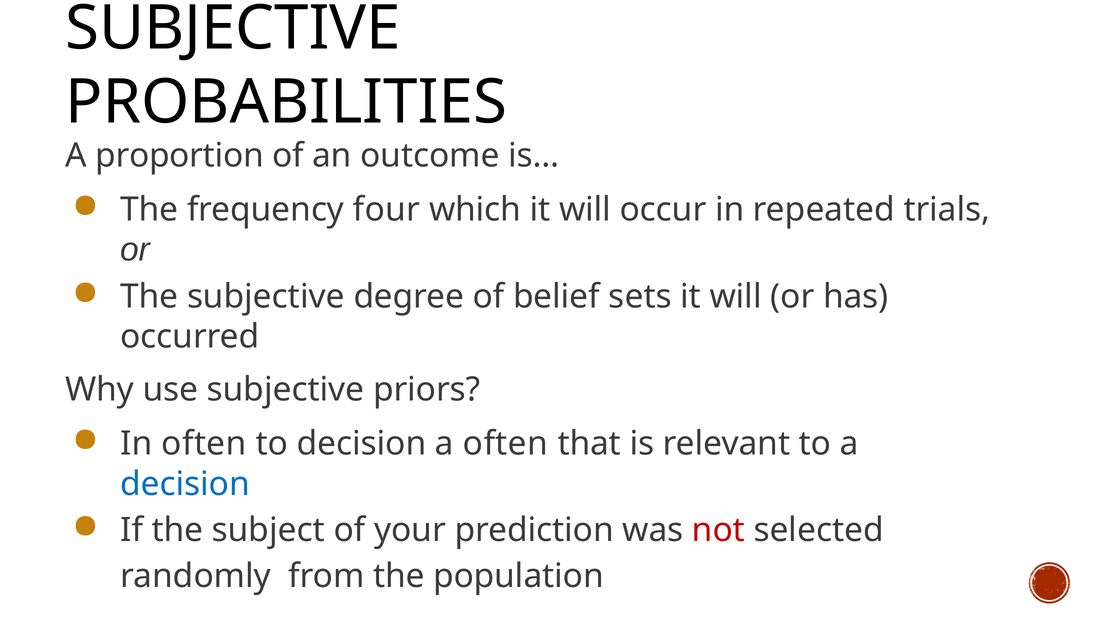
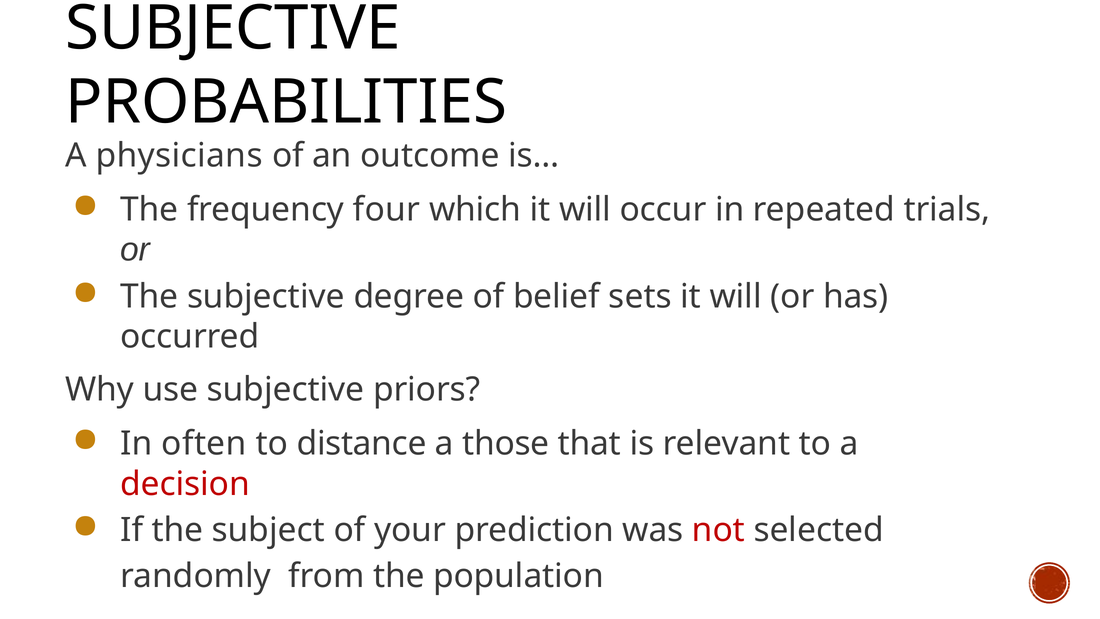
proportion: proportion -> physicians (179, 156)
to decision: decision -> distance (362, 444)
a often: often -> those (506, 444)
decision colour: blue -> red (185, 484)
